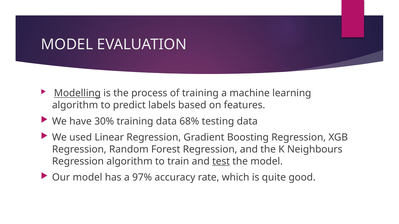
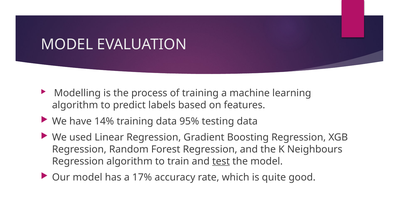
Modelling underline: present -> none (77, 93)
30%: 30% -> 14% (104, 121)
68%: 68% -> 95% (189, 121)
97%: 97% -> 17% (142, 178)
